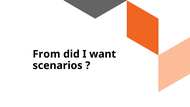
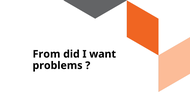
scenarios: scenarios -> problems (58, 65)
